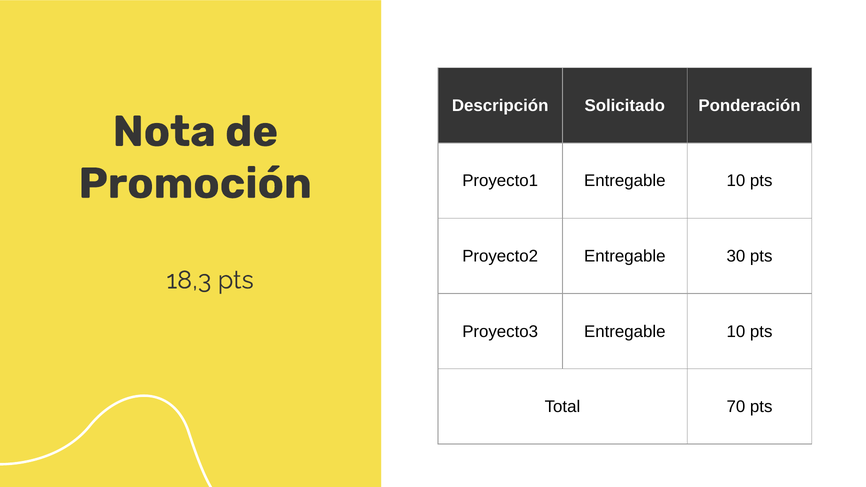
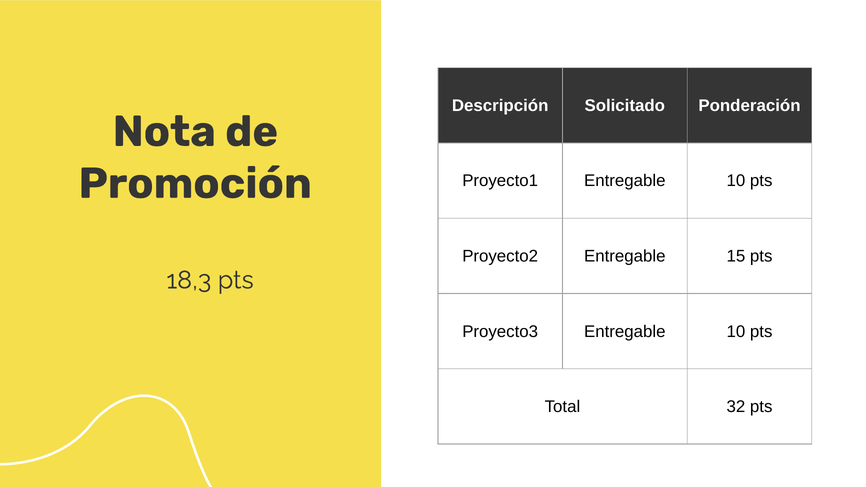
30: 30 -> 15 (736, 256)
70: 70 -> 32 (736, 407)
